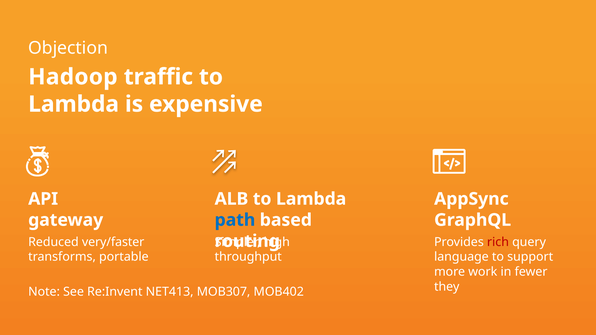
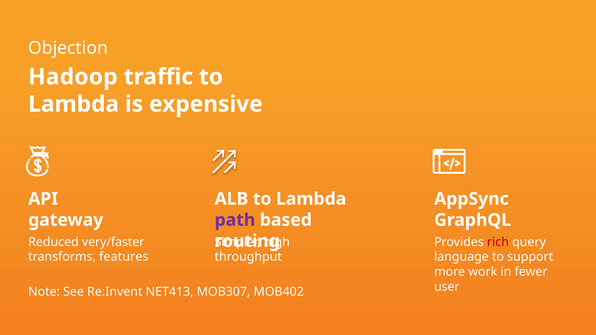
path colour: blue -> purple (235, 220)
portable: portable -> features (124, 257)
they: they -> user (447, 287)
